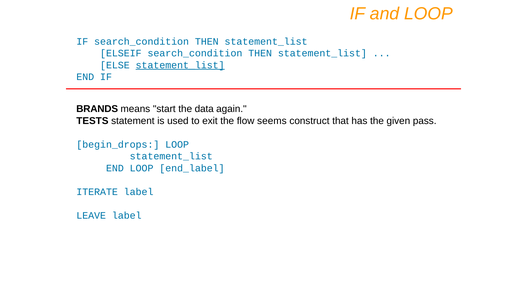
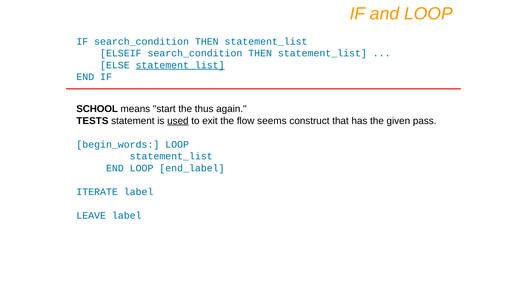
BRANDS: BRANDS -> SCHOOL (97, 109)
data: data -> thus (204, 109)
used underline: none -> present (178, 121)
begin_drops: begin_drops -> begin_words (118, 145)
